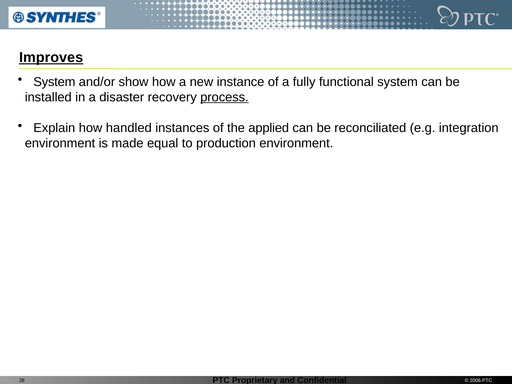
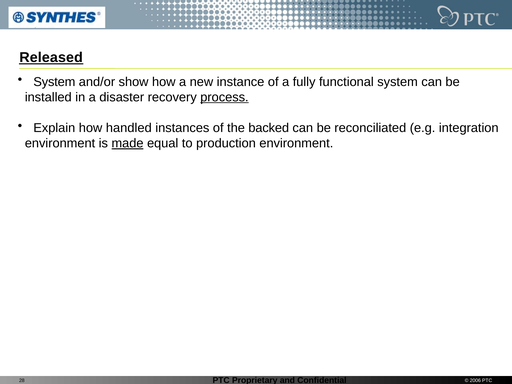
Improves: Improves -> Released (51, 58)
applied: applied -> backed (269, 128)
made underline: none -> present (127, 143)
